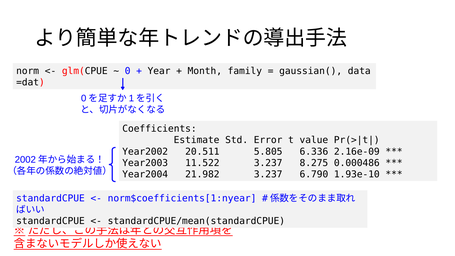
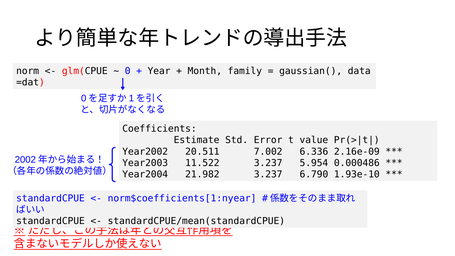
5.805: 5.805 -> 7.002 (268, 152)
8.275: 8.275 -> 5.954 (314, 163)
